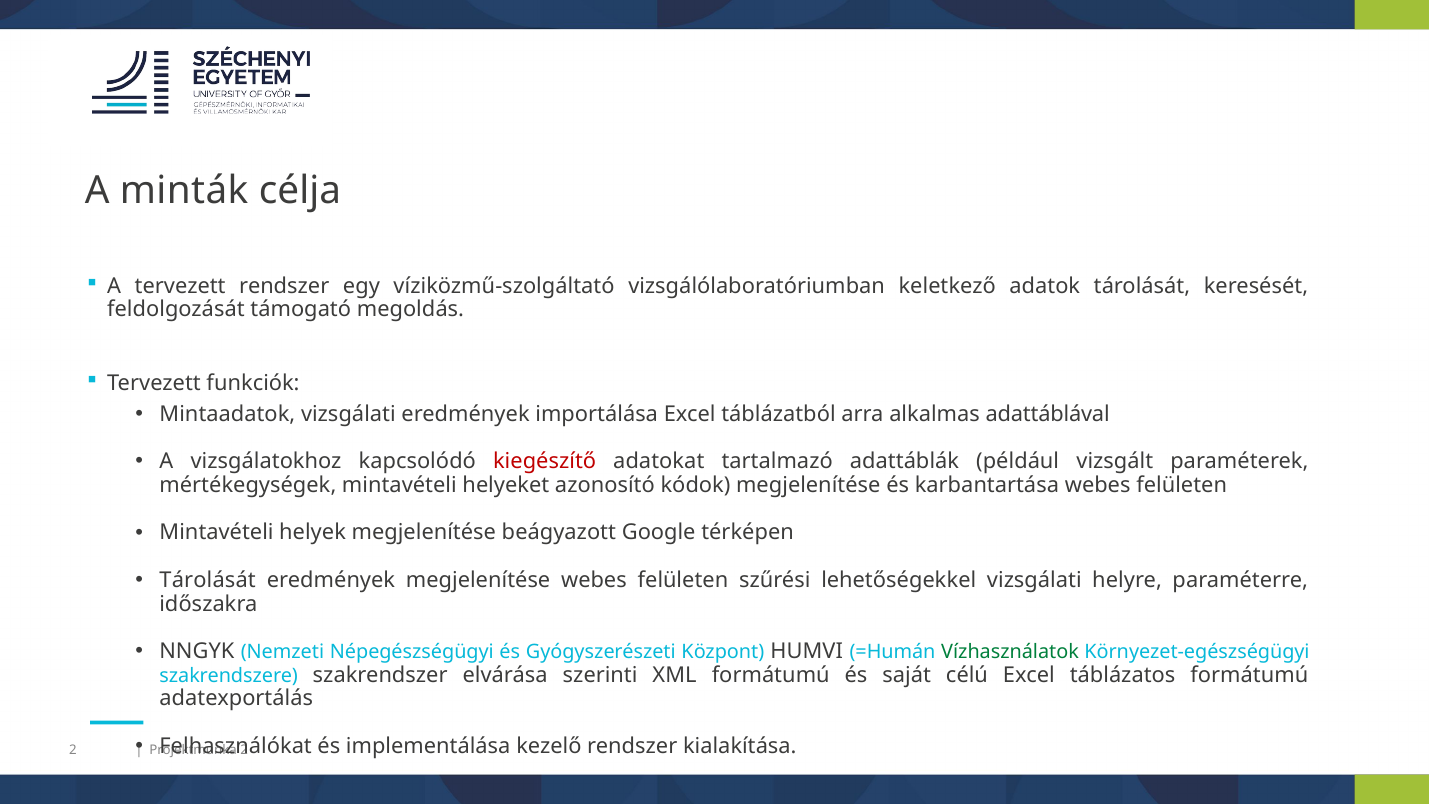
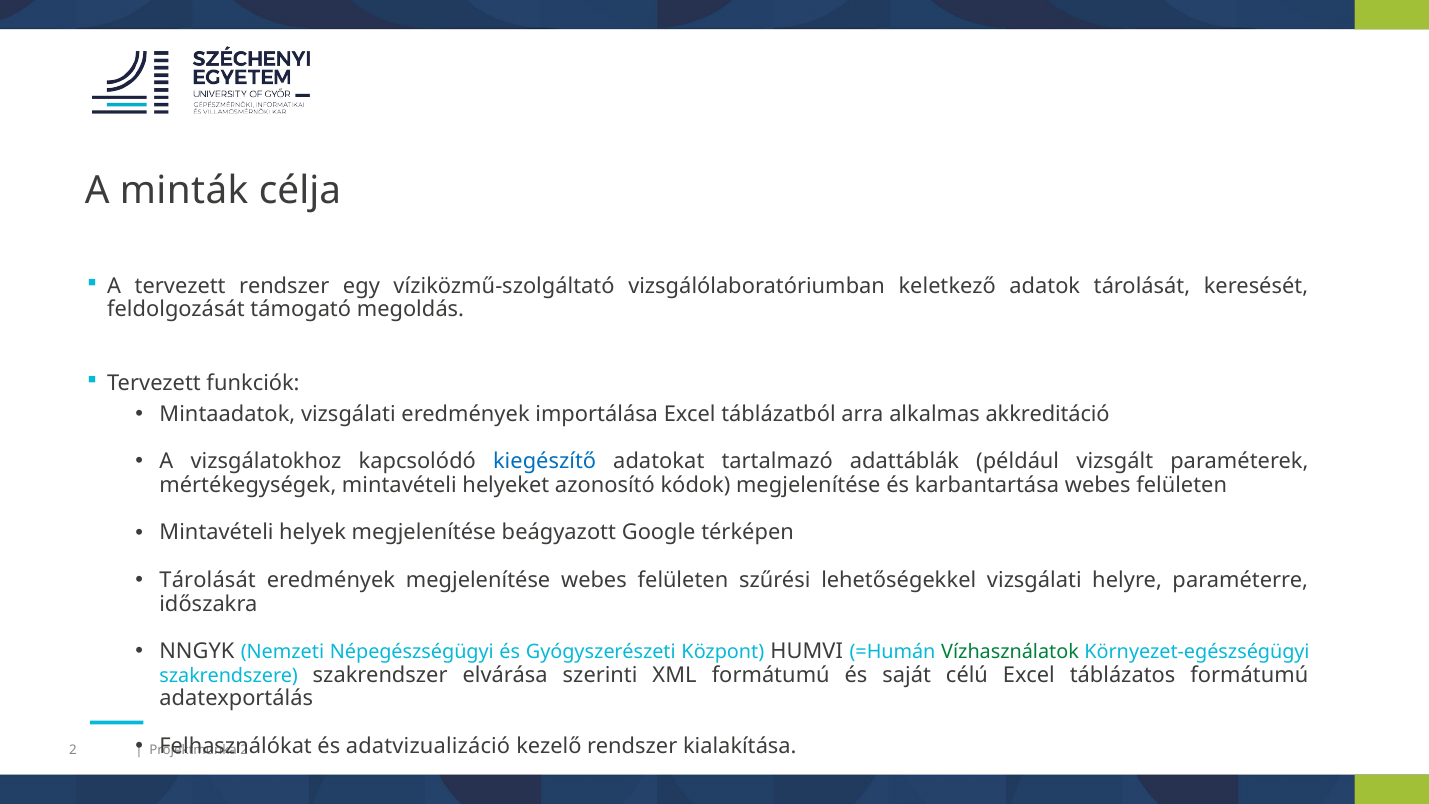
adattáblával: adattáblával -> akkreditáció (1048, 414)
kiegészítő colour: red -> blue (545, 461)
implementálása: implementálása -> adatvizualizáció (428, 746)
